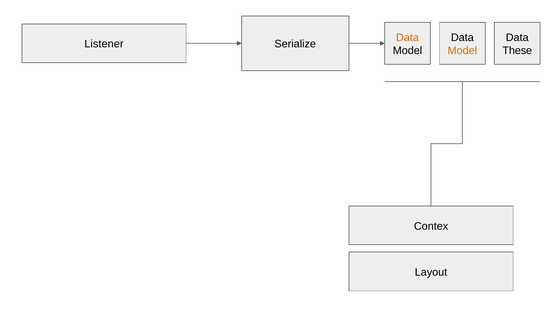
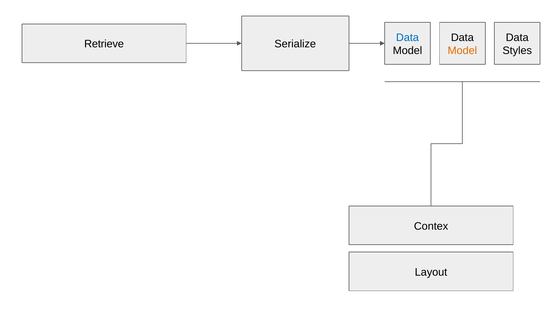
Data colour: orange -> blue (407, 38)
Listener: Listener -> Retrieve (104, 44)
These: These -> Styles (517, 51)
